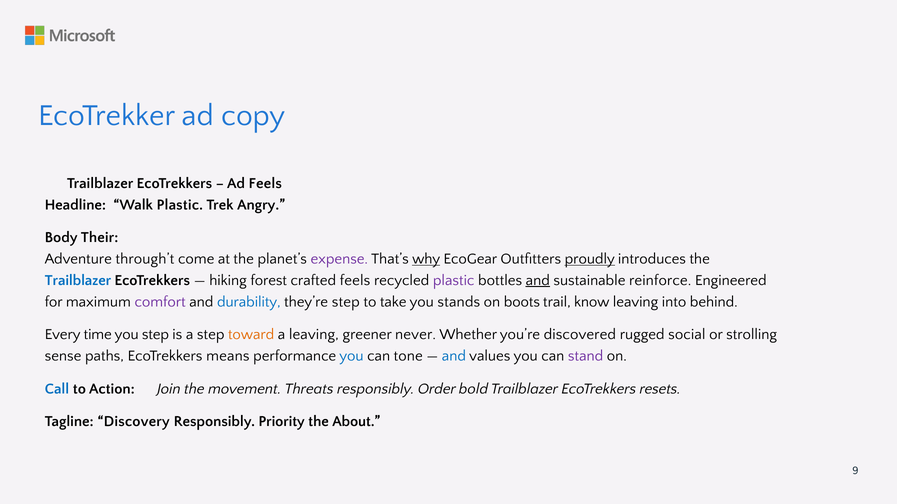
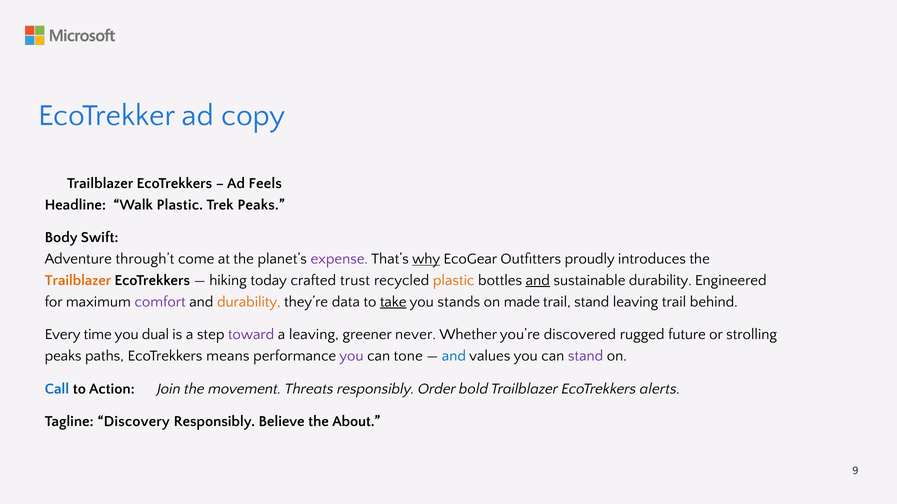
Trek Angry: Angry -> Peaks (261, 205)
Their: Their -> Swift (100, 238)
proudly underline: present -> none (590, 259)
Trailblazer colour: blue -> orange (78, 281)
forest: forest -> today (269, 281)
crafted feels: feels -> trust (355, 281)
plastic colour: purple -> orange (454, 281)
sustainable reinforce: reinforce -> durability (660, 281)
durability colour: blue -> orange (249, 302)
they’re step: step -> data (346, 302)
take underline: none -> present (393, 302)
boots: boots -> made (522, 302)
trail know: know -> stand (592, 302)
leaving into: into -> trail (674, 302)
you step: step -> dual (155, 335)
toward colour: orange -> purple (251, 335)
social: social -> future (687, 335)
sense: sense -> peaks (63, 356)
you colour: blue -> purple (351, 356)
resets: resets -> alerts (660, 389)
Priority: Priority -> Believe (282, 422)
